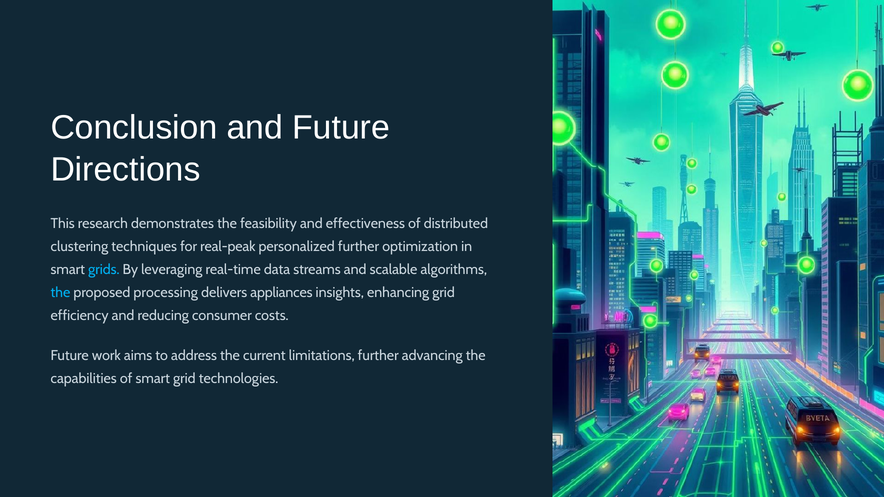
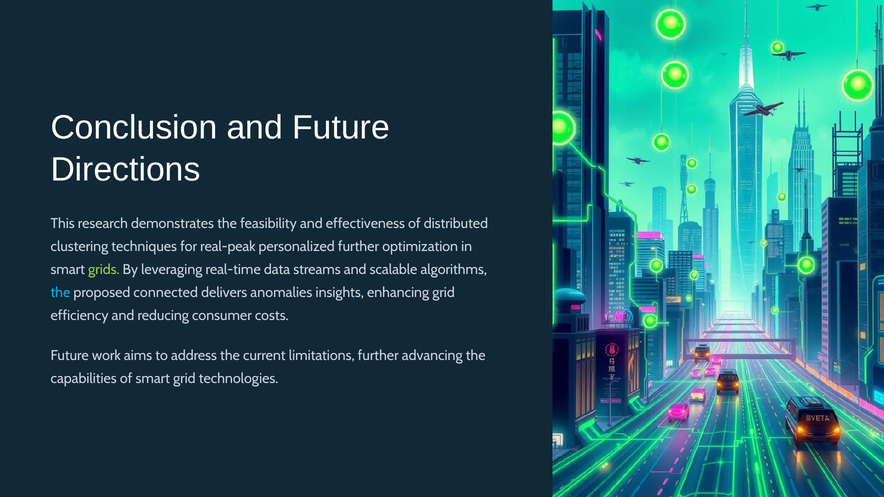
grids colour: light blue -> light green (104, 270)
processing: processing -> connected (166, 293)
appliances: appliances -> anomalies (281, 293)
